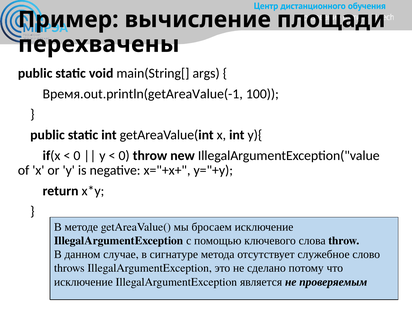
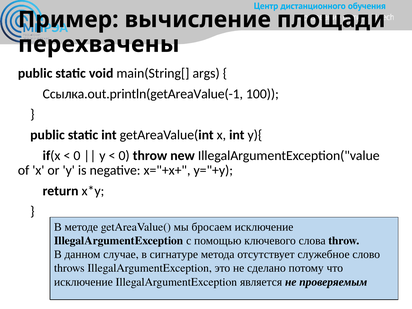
Время.out.println(getAreaValue(-1: Время.out.println(getAreaValue(-1 -> Ссылка.out.println(getAreaValue(-1 (143, 94)
